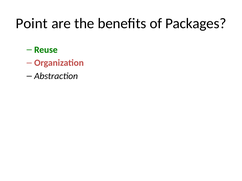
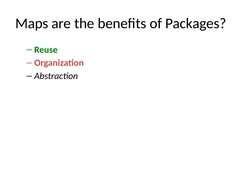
Point: Point -> Maps (32, 23)
